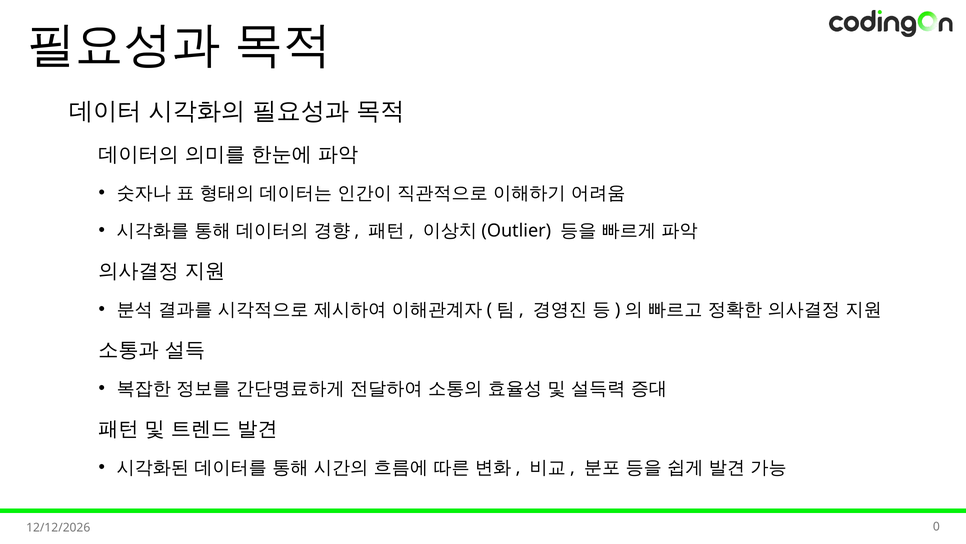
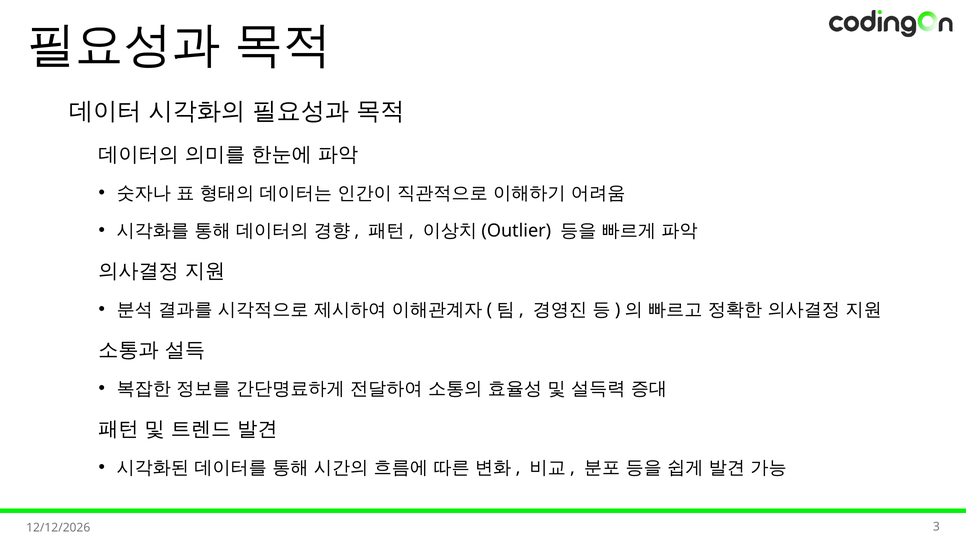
0: 0 -> 3 (936, 526)
